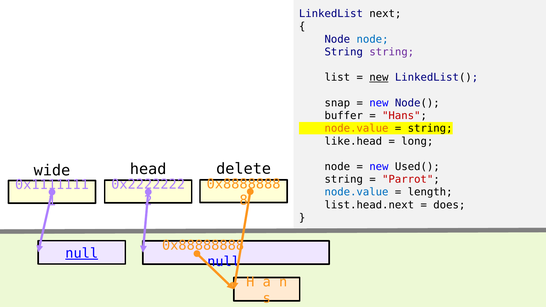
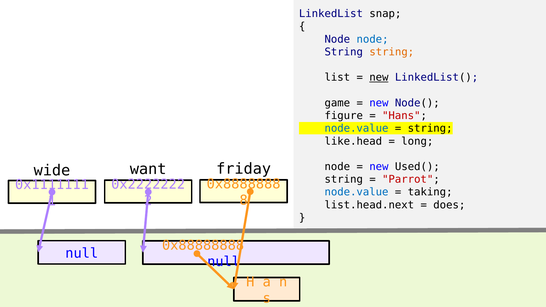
next: next -> snap (385, 14)
string colour: purple -> orange (392, 52)
snap: snap -> game (337, 103)
buffer: buffer -> figure (344, 116)
node.value colour: orange -> blue (356, 128)
delete: delete -> friday (244, 169)
head: head -> want (148, 169)
length: length -> taking (430, 192)
null underline: present -> none (82, 253)
